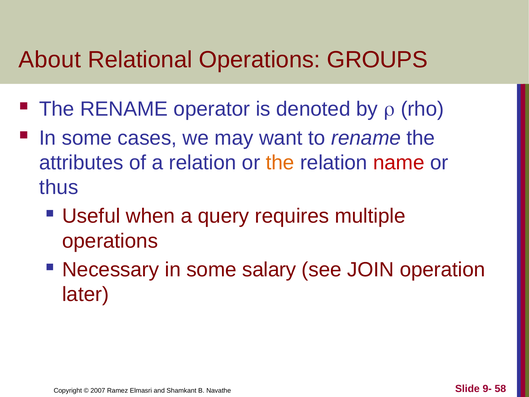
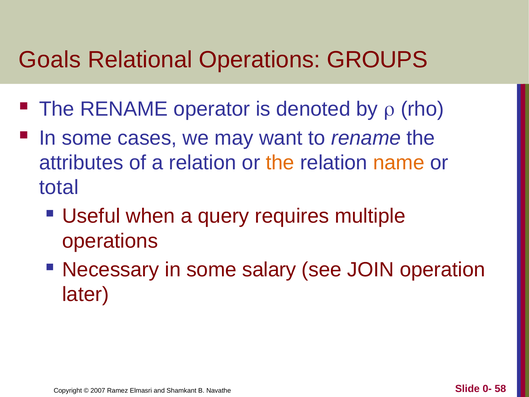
About: About -> Goals (50, 60)
name colour: red -> orange (399, 163)
thus: thus -> total (59, 187)
9-: 9- -> 0- (487, 389)
